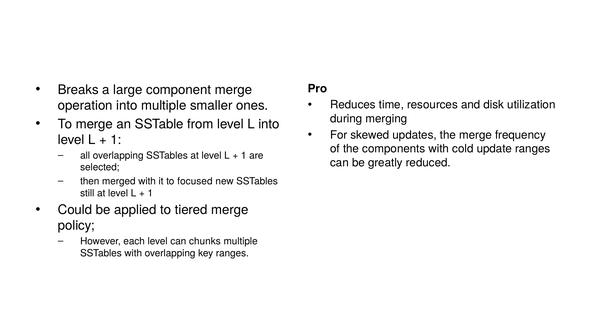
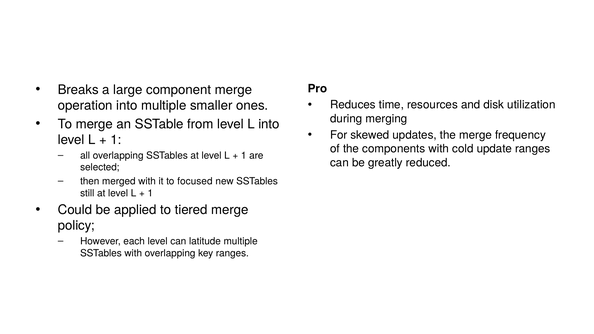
chunks: chunks -> latitude (205, 241)
